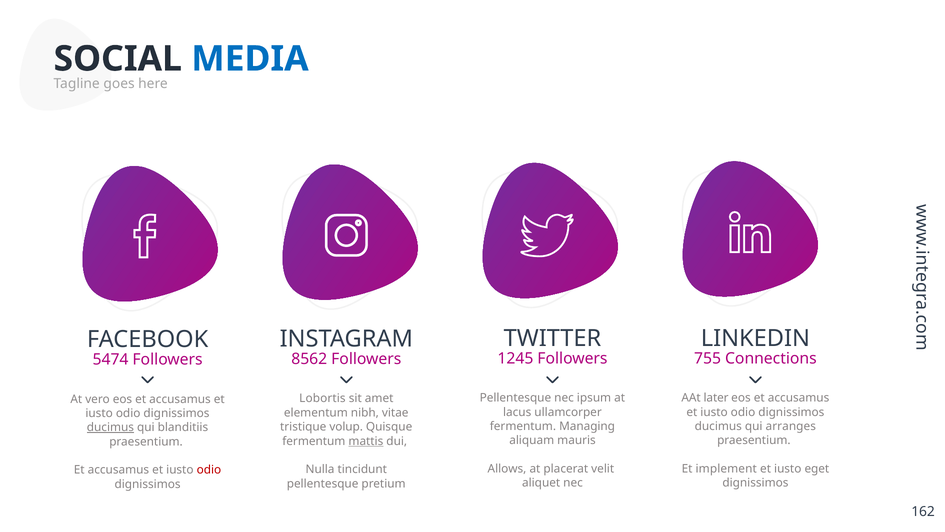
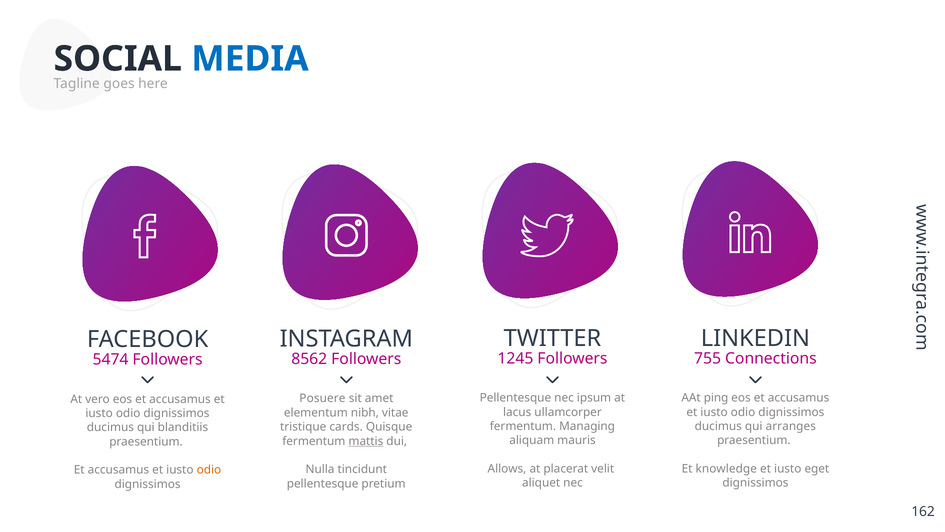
later: later -> ping (716, 398)
Lobortis: Lobortis -> Posuere (322, 398)
volup: volup -> cards (346, 427)
ducimus underline: present -> none (110, 427)
implement: implement -> knowledge (726, 468)
odio colour: red -> orange (209, 470)
